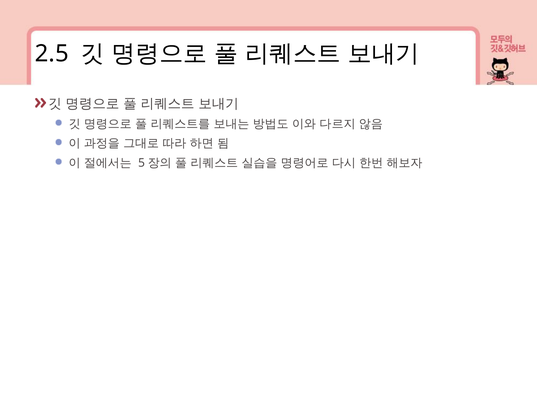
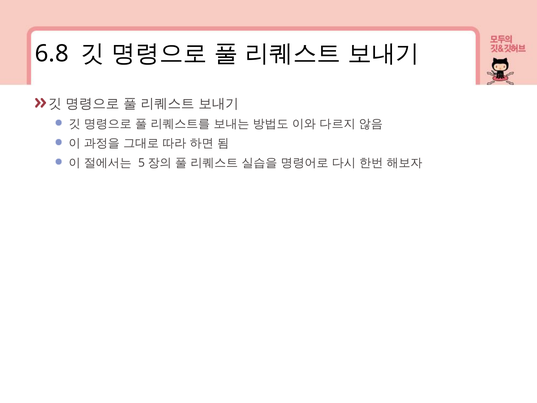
2.5: 2.5 -> 6.8 (52, 54)
